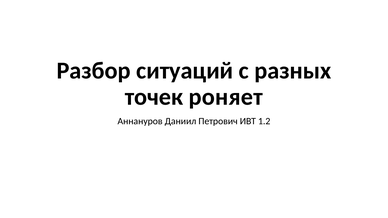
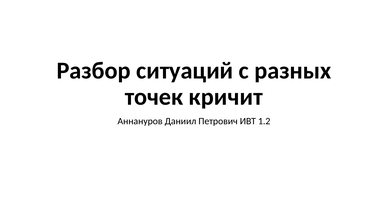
роняет: роняет -> кричит (226, 97)
